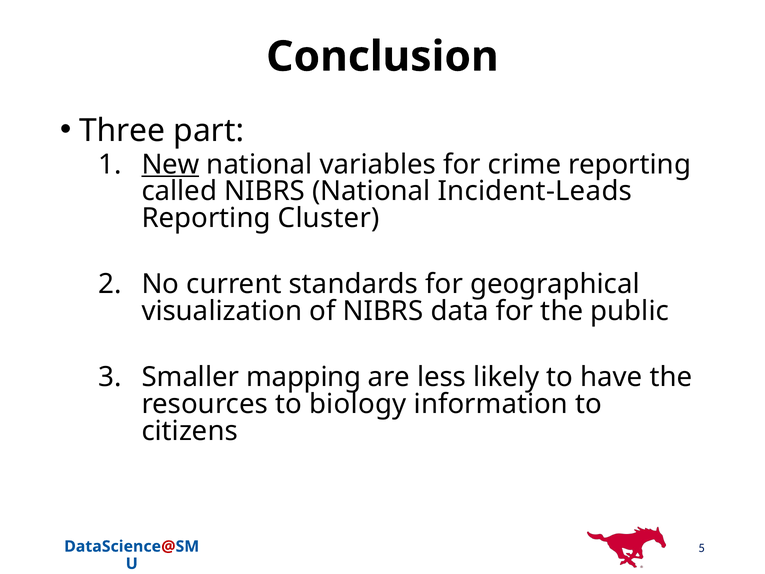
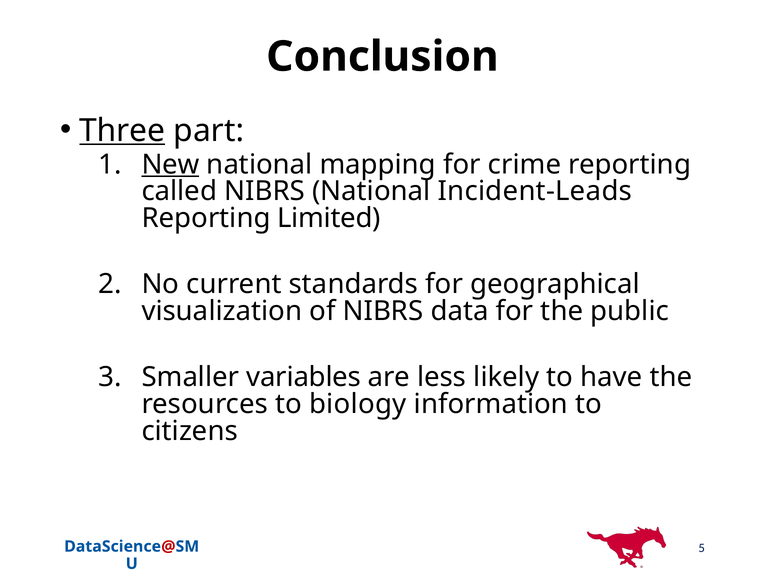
Three underline: none -> present (122, 131)
variables: variables -> mapping (378, 164)
Cluster: Cluster -> Limited (329, 218)
mapping: mapping -> variables (304, 377)
